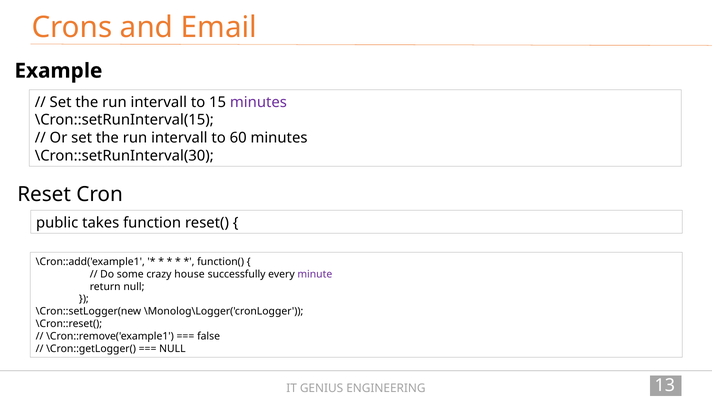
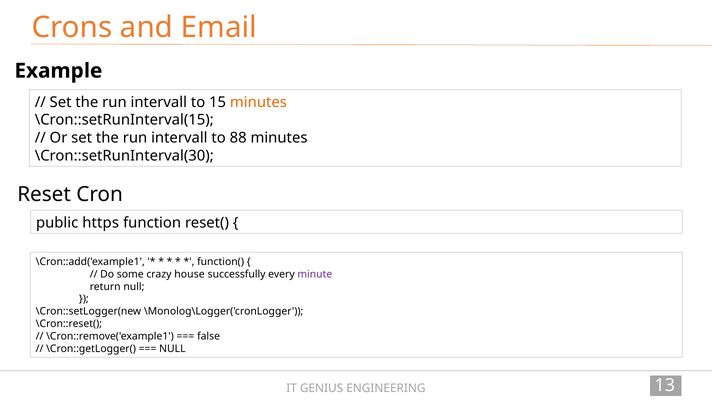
minutes colour: purple -> orange (258, 102)
60: 60 -> 88 (238, 138)
takes: takes -> https (101, 223)
